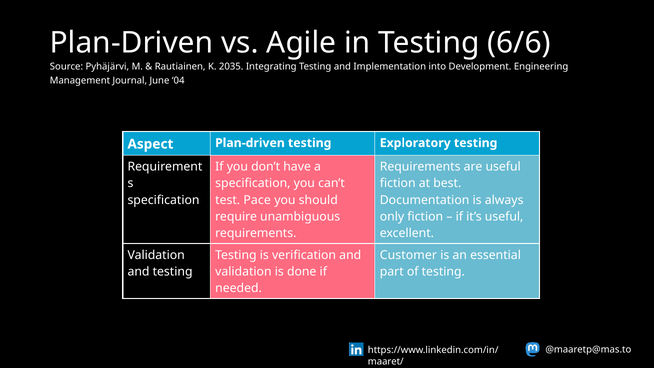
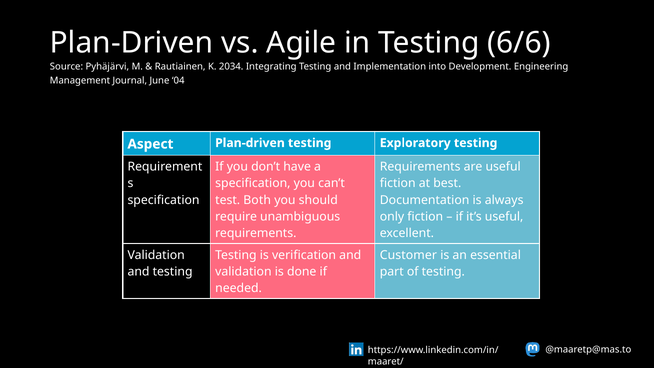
2035: 2035 -> 2034 (231, 66)
Pace: Pace -> Both (257, 200)
